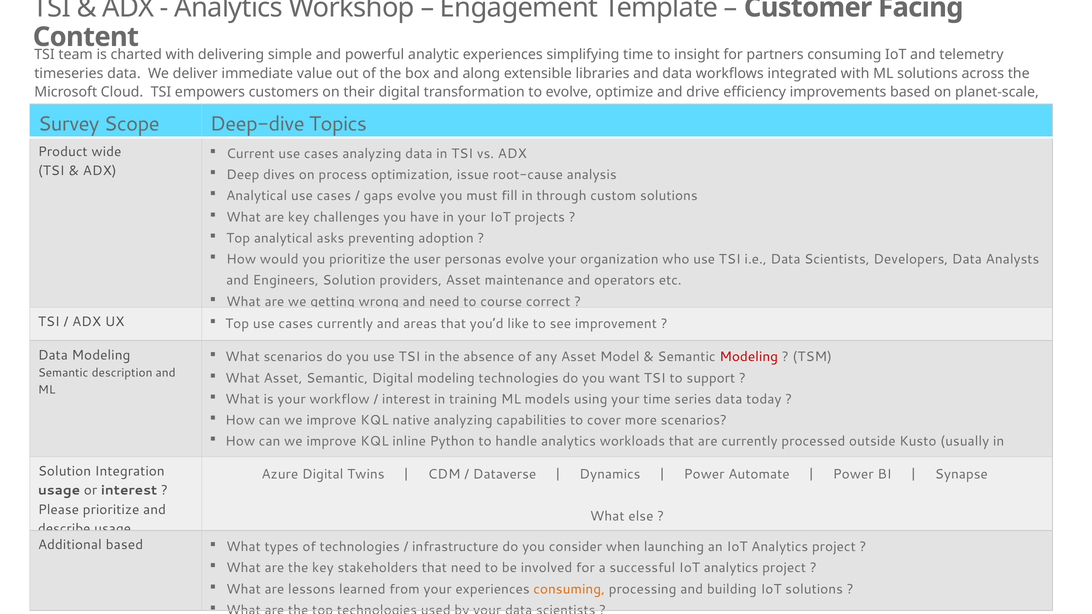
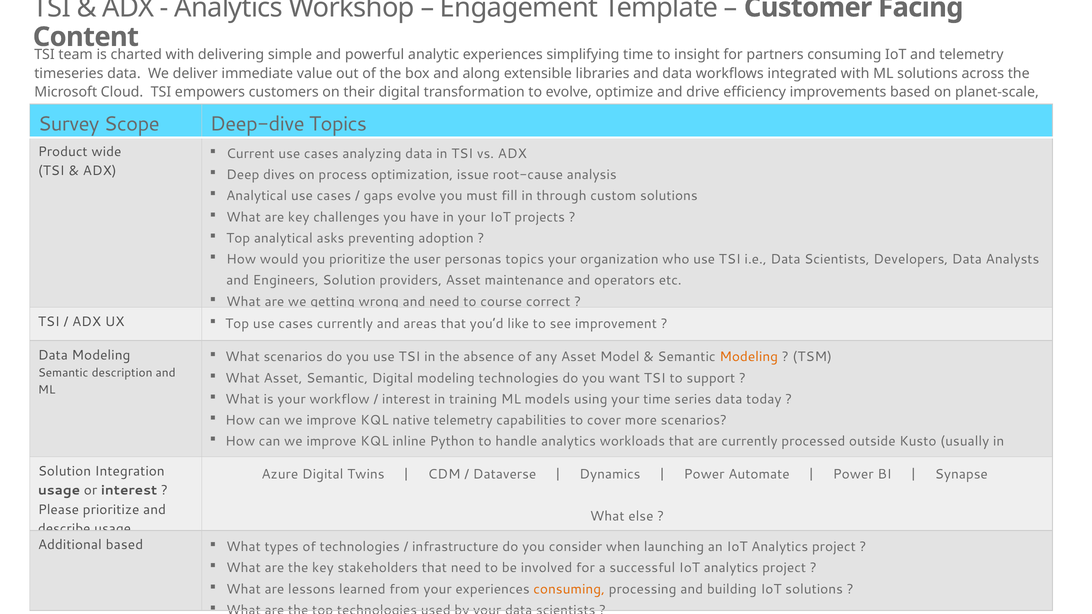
personas evolve: evolve -> topics (525, 259)
Modeling colour: red -> orange (749, 357)
native analyzing: analyzing -> telemetry (463, 421)
